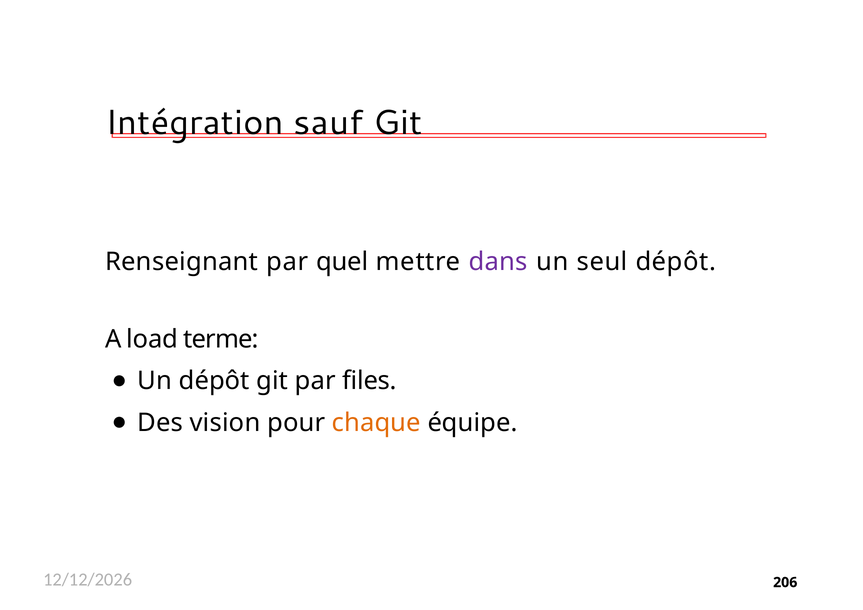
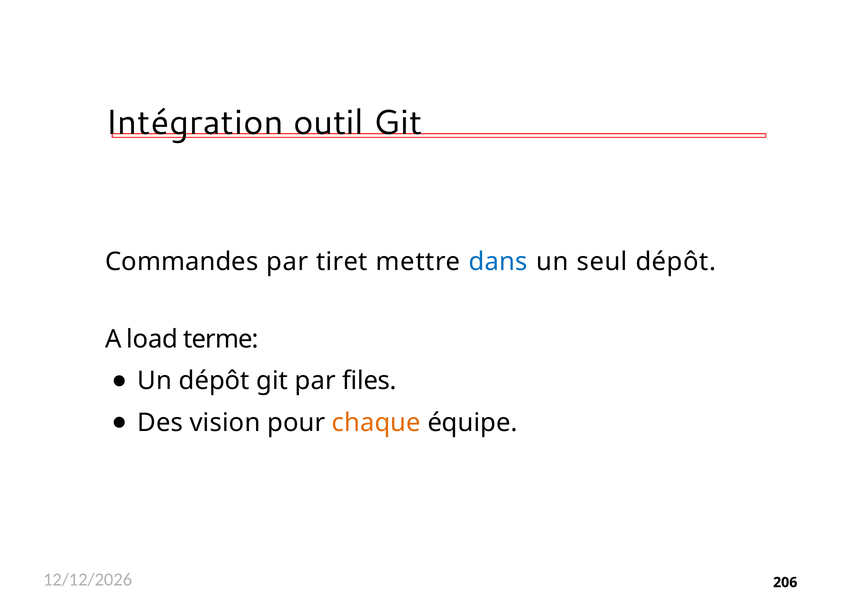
sauf: sauf -> outil (329, 123)
Renseignant: Renseignant -> Commandes (182, 261)
quel: quel -> tiret (342, 261)
dans colour: purple -> blue (498, 261)
